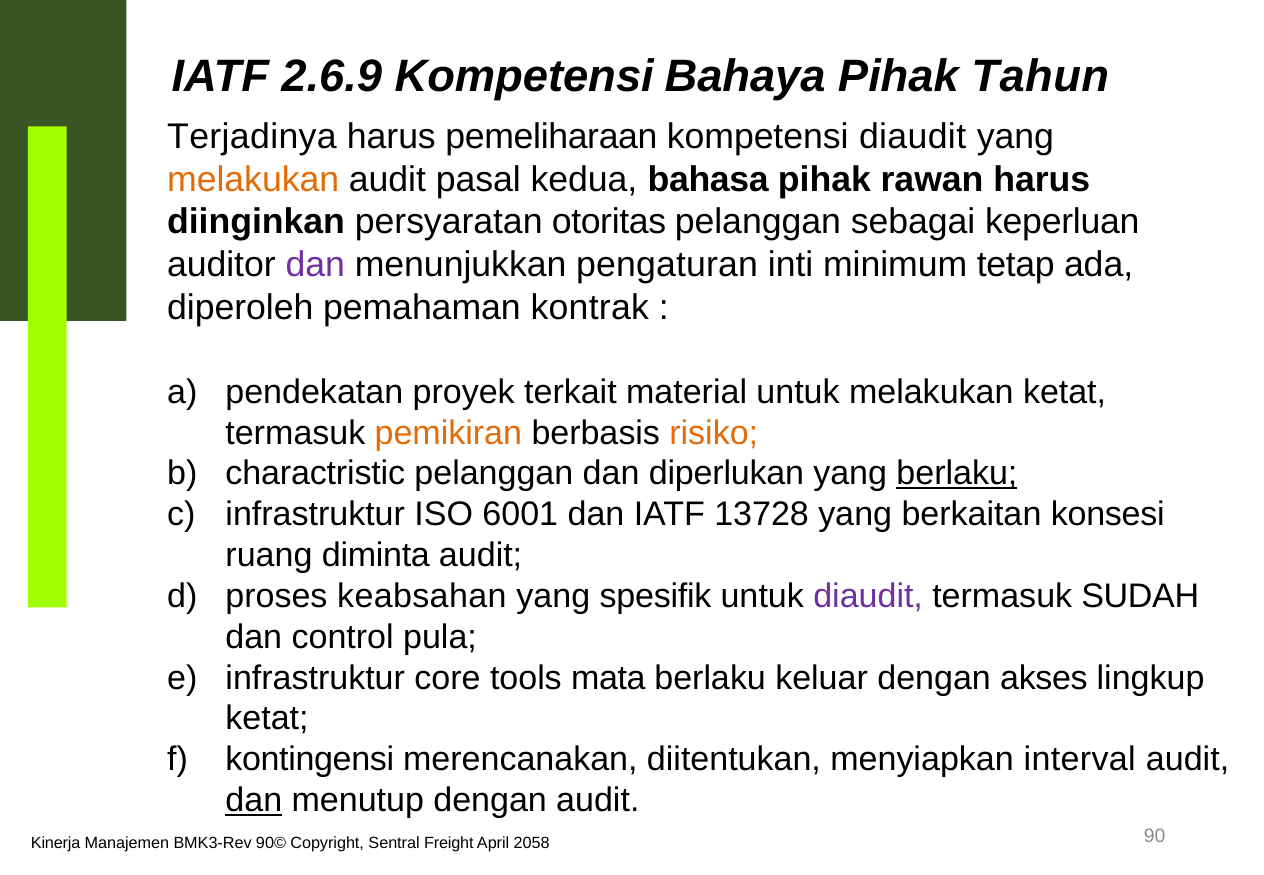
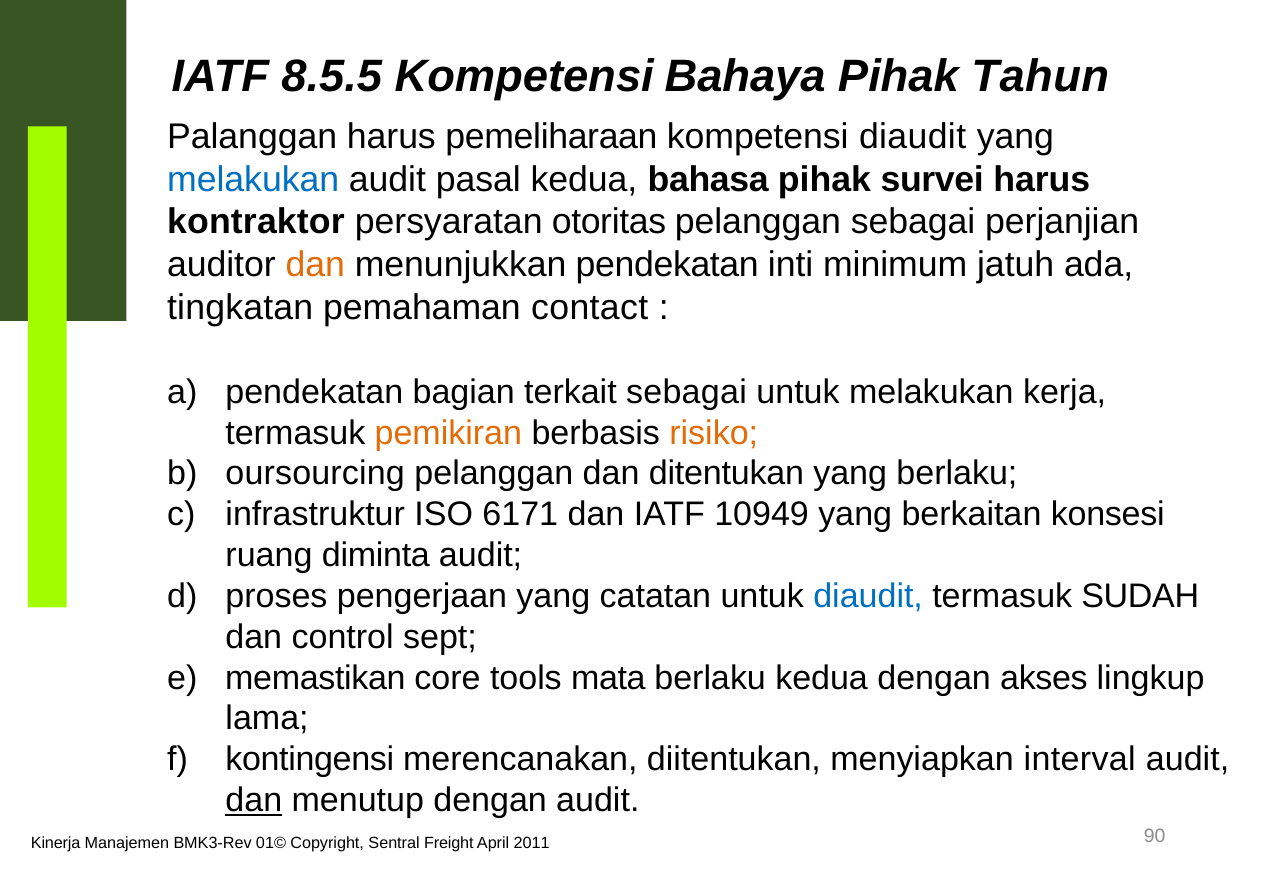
2.6.9: 2.6.9 -> 8.5.5 (332, 76)
Terjadinya: Terjadinya -> Palanggan (252, 137)
melakukan colour: orange -> blue (253, 179)
rawan: rawan -> survei (932, 179)
diinginkan: diinginkan -> kontraktor (256, 222)
keperluan: keperluan -> perjanjian (1062, 222)
dan colour: purple -> orange (315, 265)
menunjukkan pengaturan: pengaturan -> pendekatan (667, 265)
tetap: tetap -> jatuh (1016, 265)
diperoleh: diperoleh -> tingkatan (240, 308)
kontrak: kontrak -> contact (590, 308)
proyek: proyek -> bagian (464, 392)
terkait material: material -> sebagai (686, 392)
melakukan ketat: ketat -> kerja (1065, 392)
charactristic: charactristic -> oursourcing (315, 474)
diperlukan: diperlukan -> ditentukan (727, 474)
berlaku underline: present -> none (957, 474)
6001: 6001 -> 6171 (520, 515)
13728: 13728 -> 10949 (762, 515)
keabsahan: keabsahan -> pengerjaan (422, 596)
spesifik: spesifik -> catatan (655, 596)
diaudit colour: purple -> blue (868, 596)
pula: pula -> sept (440, 637)
infrastruktur: infrastruktur -> memastikan (315, 678)
berlaku keluar: keluar -> kedua (822, 678)
ketat: ketat -> lama (267, 719)
90©: 90© -> 01© (271, 843)
2058: 2058 -> 2011 (532, 843)
